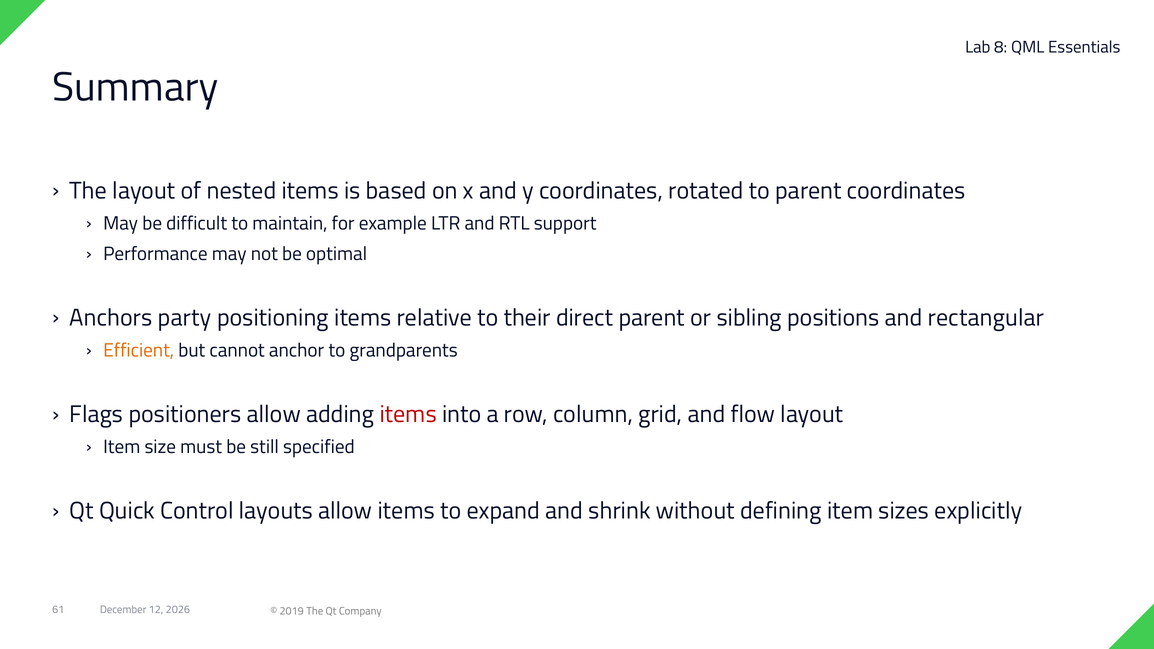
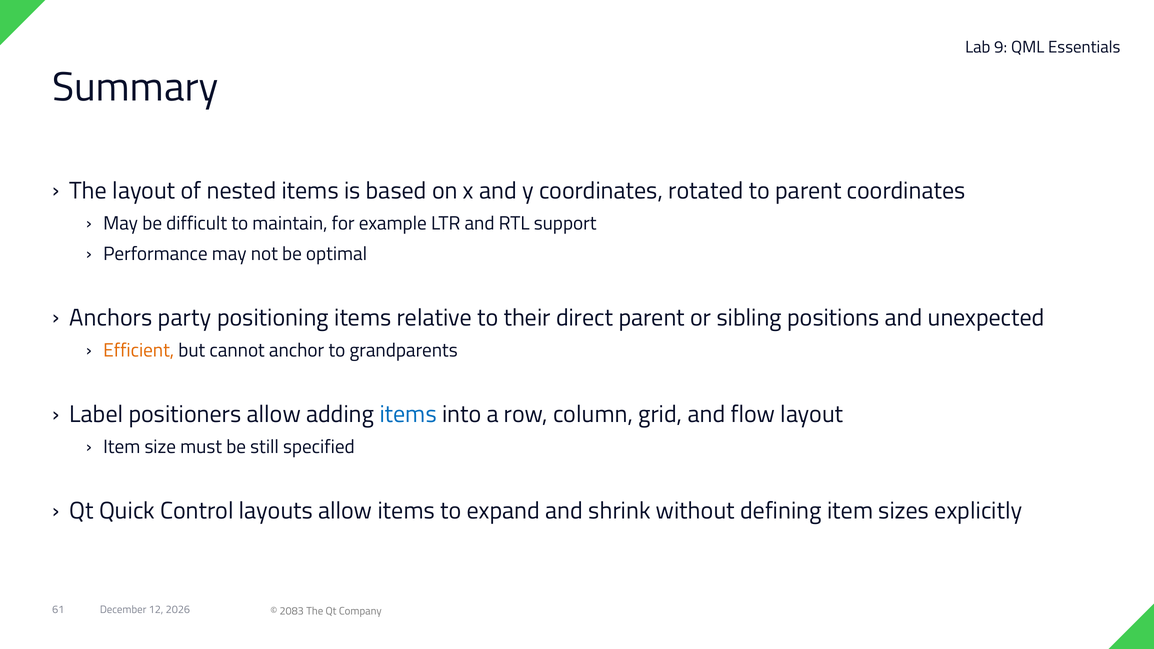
8: 8 -> 9 (1001, 47)
rectangular: rectangular -> unexpected (986, 318)
Flags: Flags -> Label (96, 414)
items colour: red -> blue (408, 414)
2019: 2019 -> 2083 (292, 612)
